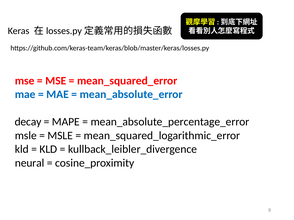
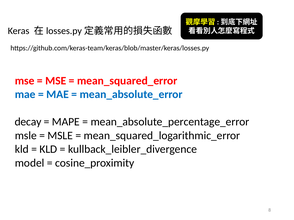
neural: neural -> model (30, 163)
